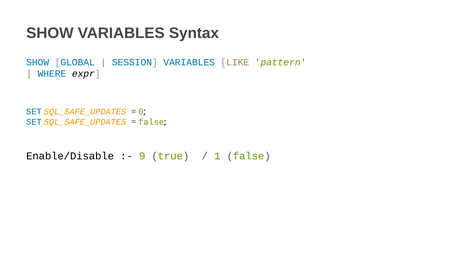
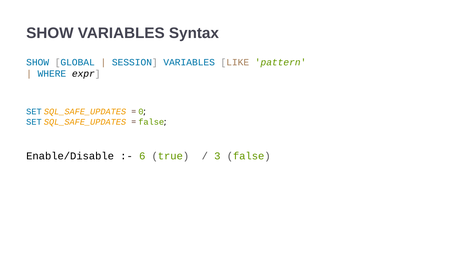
9: 9 -> 6 (142, 156)
1: 1 -> 3 (217, 156)
